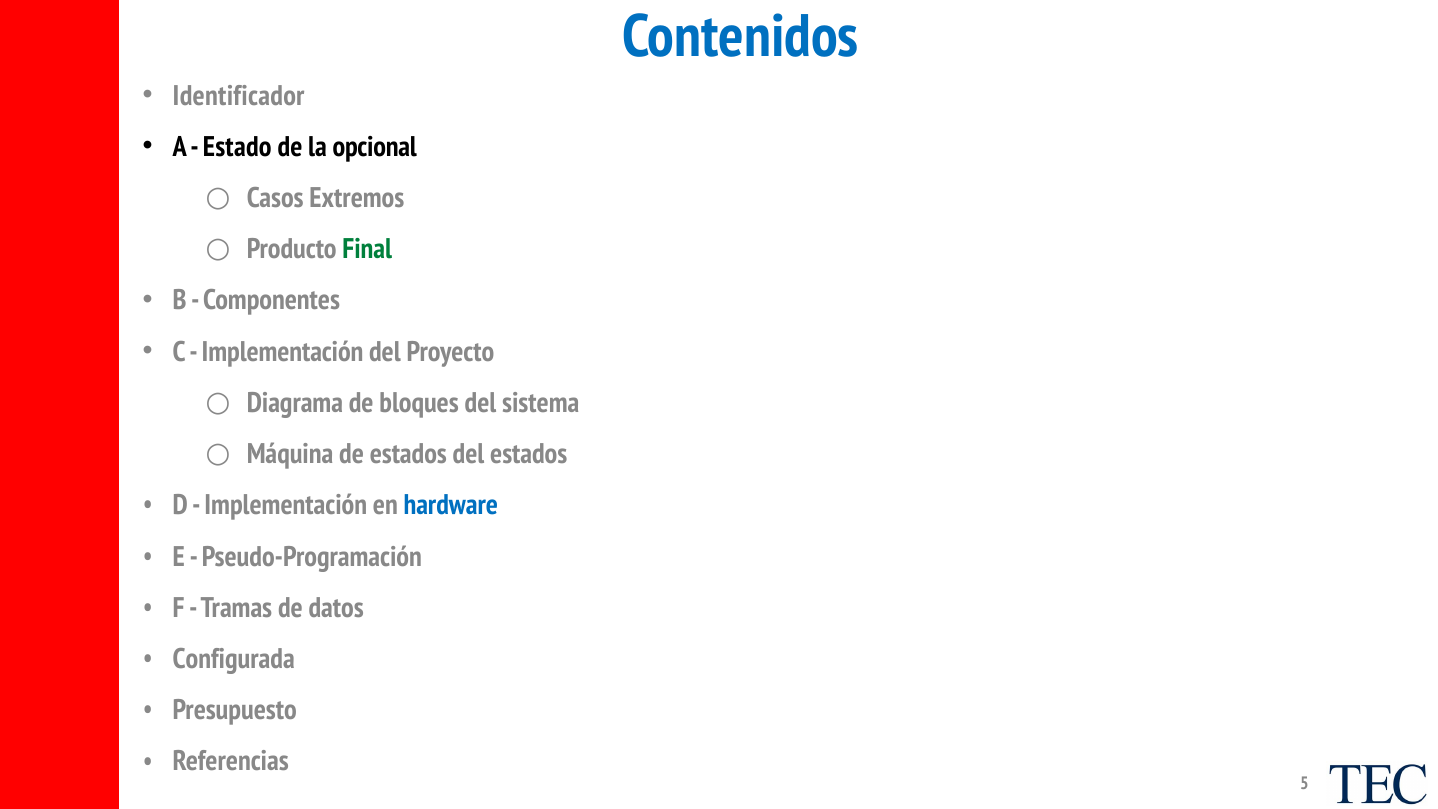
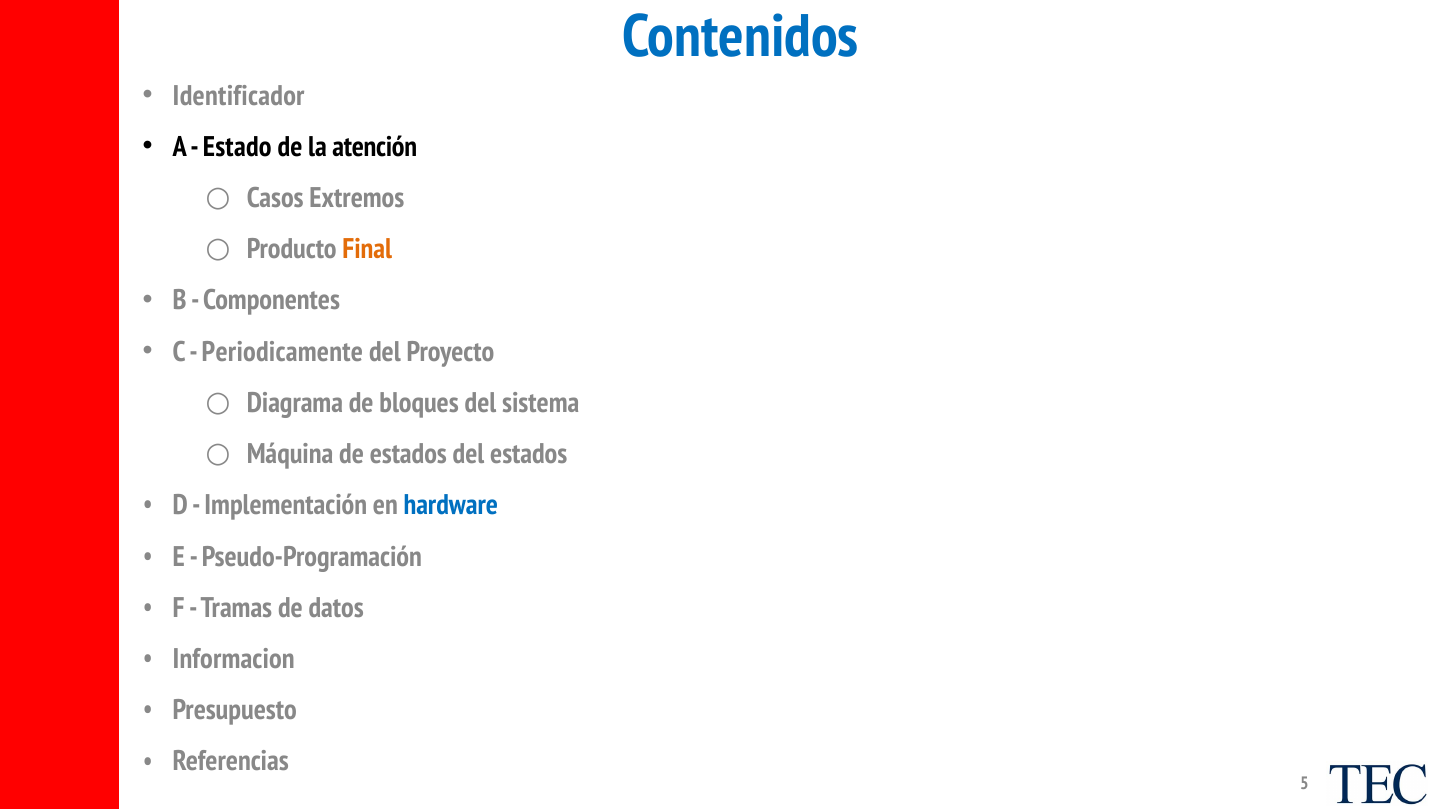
opcional: opcional -> atención (375, 147)
Final colour: green -> orange (367, 249)
Implementación: Implementación -> Periodicamente (282, 352)
Configurada: Configurada -> Informacion (234, 659)
